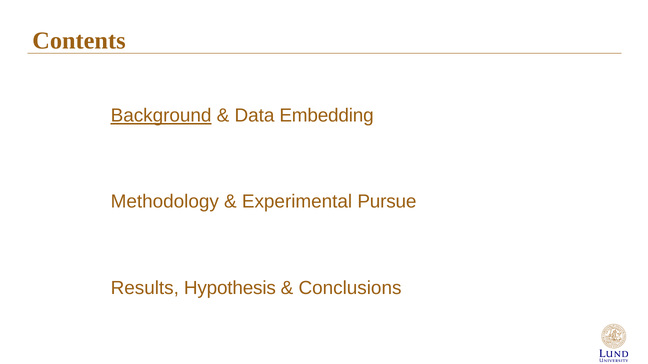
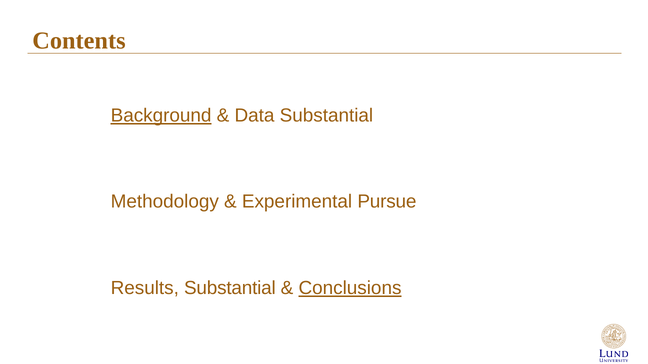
Data Embedding: Embedding -> Substantial (326, 116)
Results Hypothesis: Hypothesis -> Substantial (230, 288)
Conclusions underline: none -> present (350, 288)
